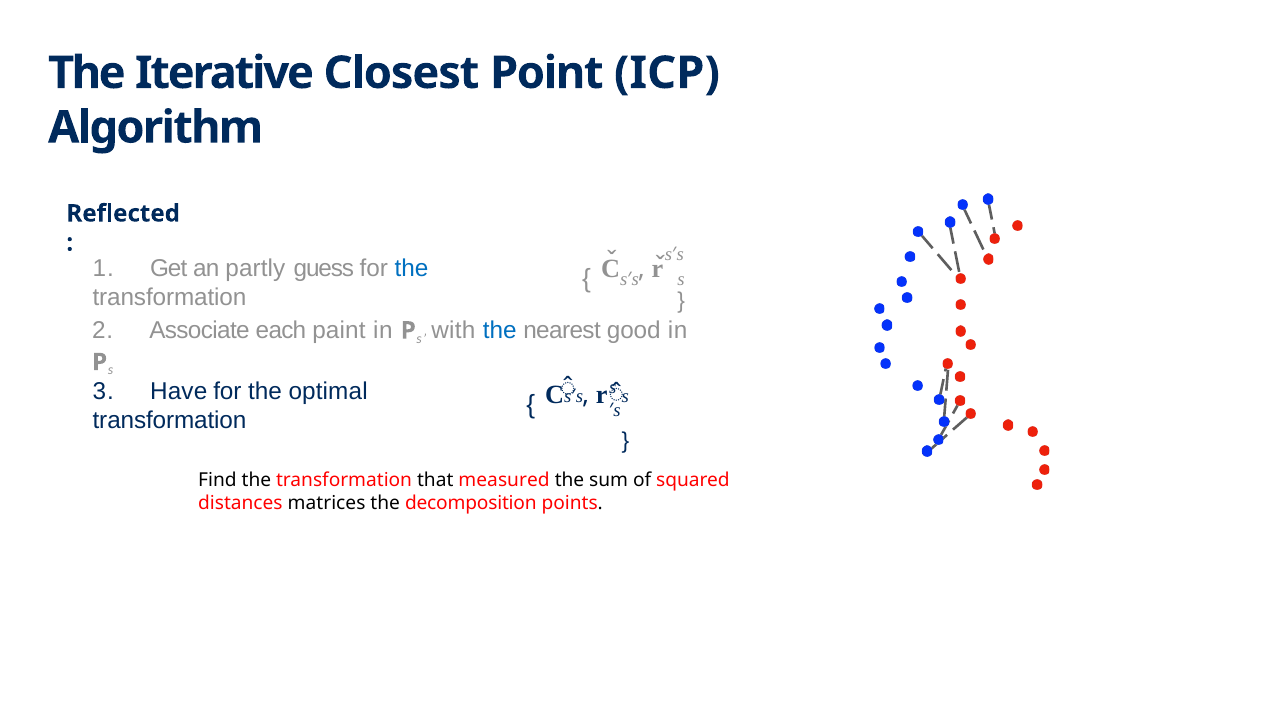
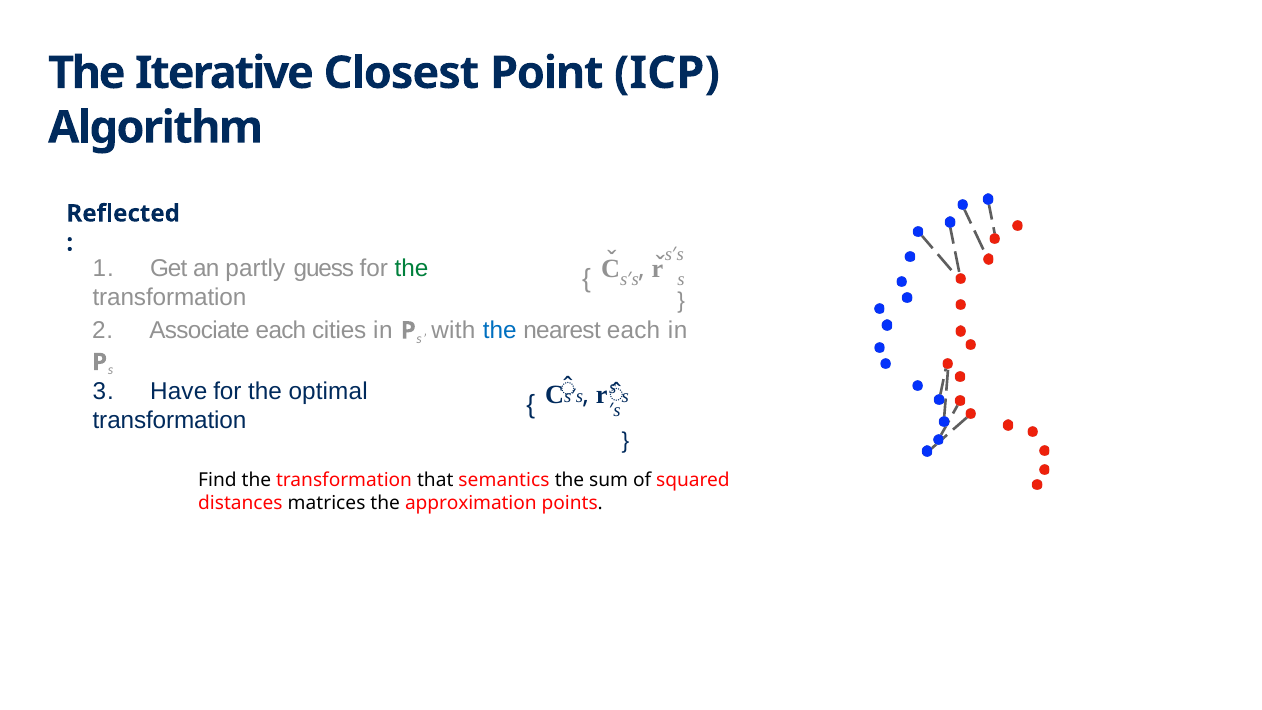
the colour: blue -> green (411, 269)
paint: paint -> cities (339, 330)
nearest good: good -> each (634, 330)
measured: measured -> semantics (504, 480)
decomposition: decomposition -> approximation (471, 503)
